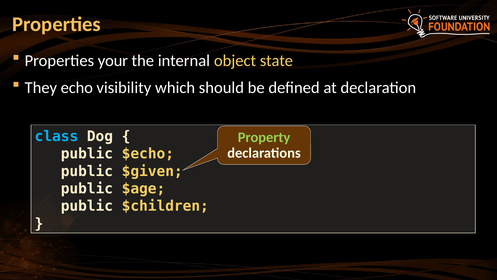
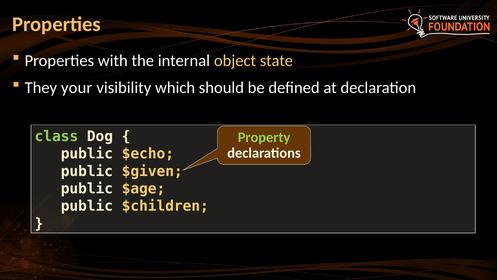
your: your -> with (113, 60)
echo: echo -> your (77, 88)
class colour: light blue -> light green (56, 136)
